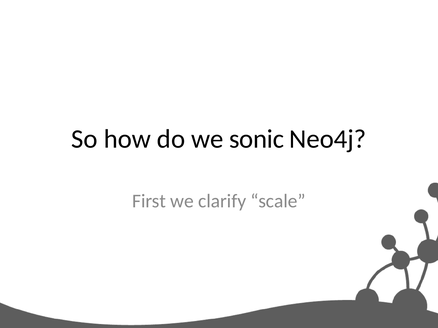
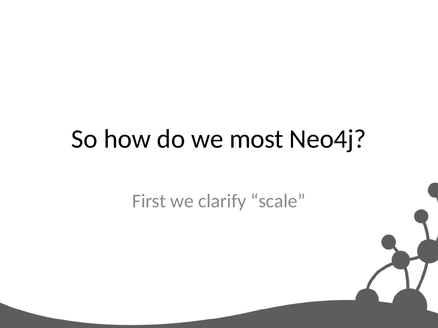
sonic: sonic -> most (256, 139)
